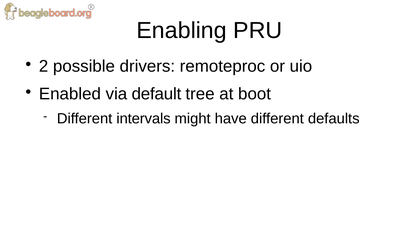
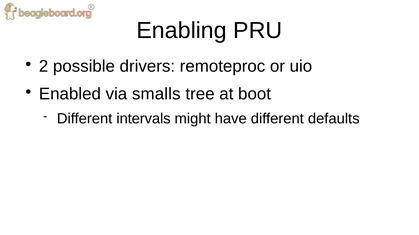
default: default -> smalls (156, 94)
